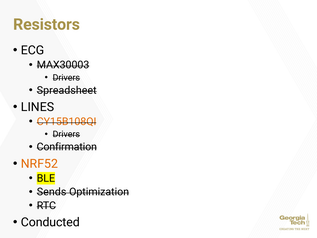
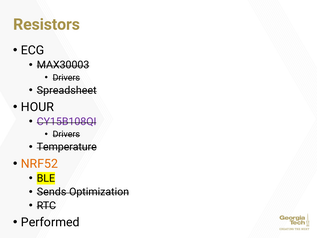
LINES: LINES -> HOUR (37, 107)
CY15B108QI colour: orange -> purple (67, 122)
Confirmation: Confirmation -> Temperature (67, 147)
Conducted: Conducted -> Performed (50, 222)
